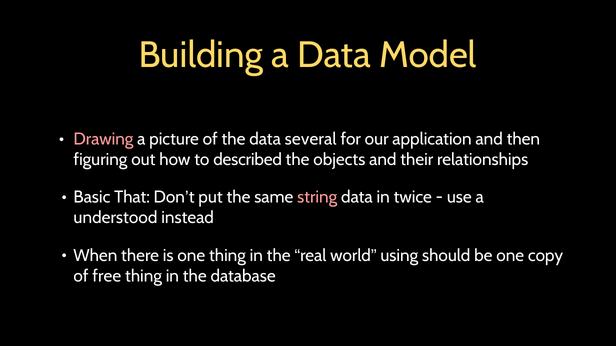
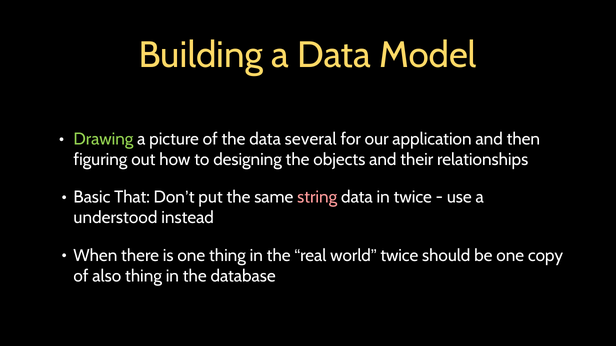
Drawing colour: pink -> light green (103, 139)
described: described -> designing (248, 160)
using: using -> twice (399, 256)
free: free -> also (107, 276)
